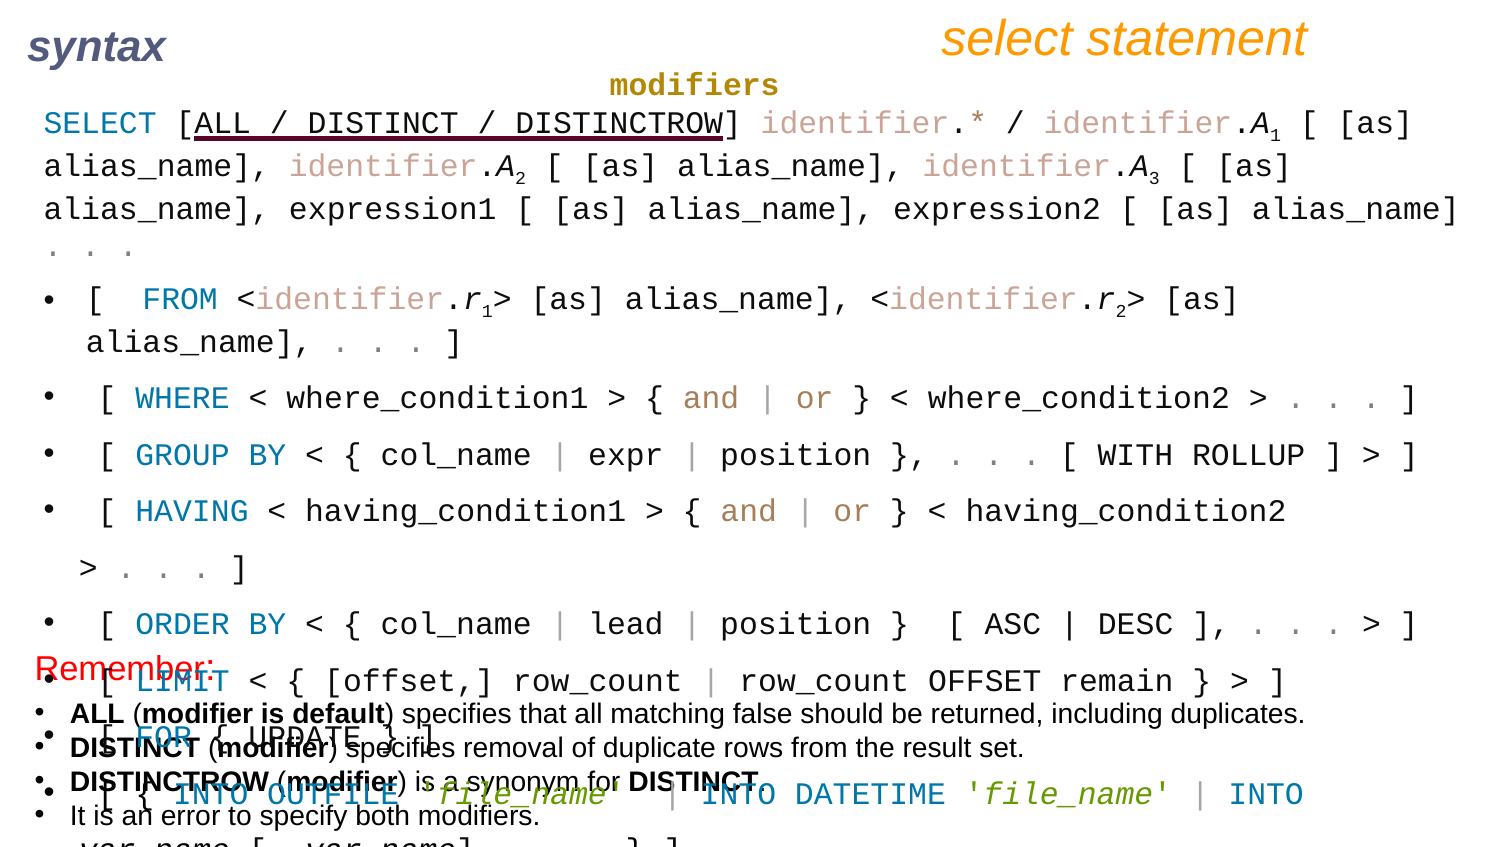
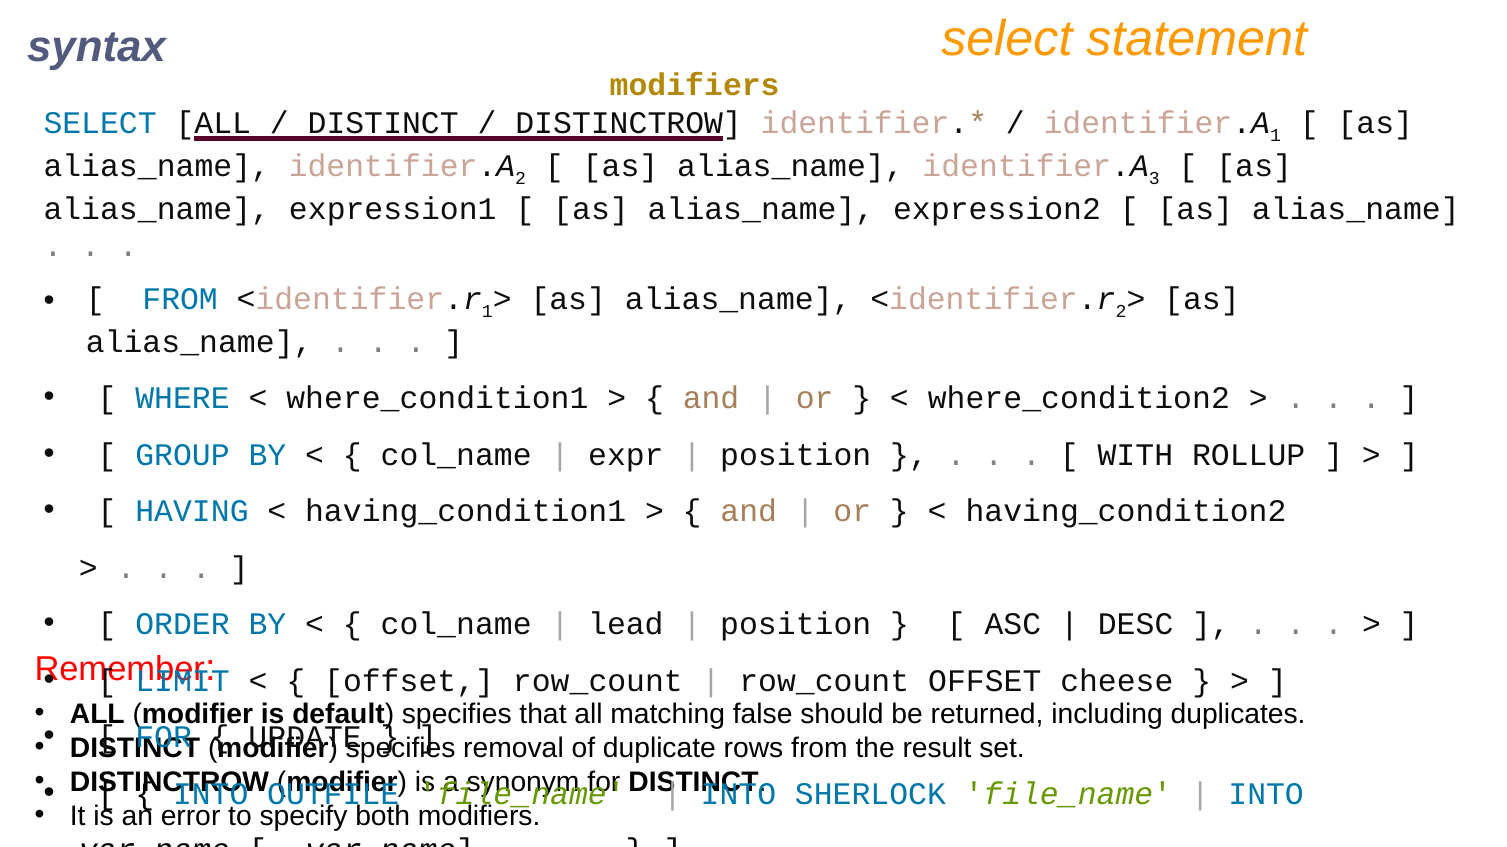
remain: remain -> cheese (1117, 681)
DATETIME: DATETIME -> SHERLOCK (870, 794)
